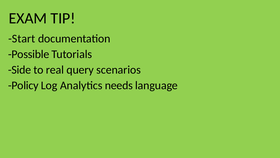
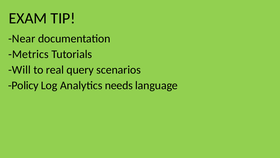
Start: Start -> Near (22, 39)
Possible: Possible -> Metrics (29, 54)
Side: Side -> Will (19, 70)
